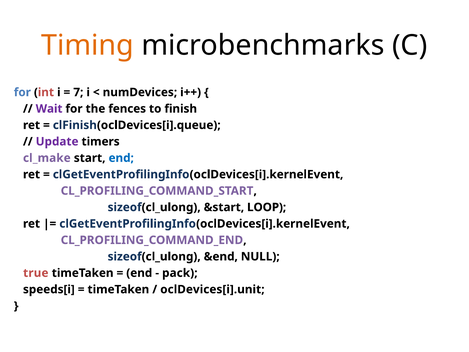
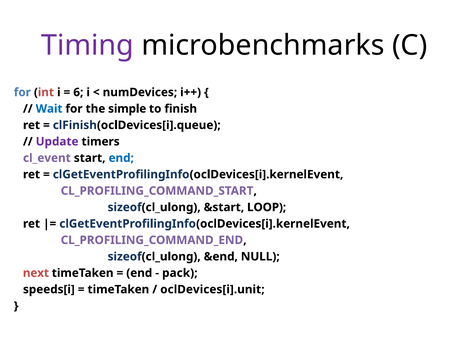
Timing colour: orange -> purple (88, 45)
7: 7 -> 6 (78, 92)
Wait colour: purple -> blue (49, 109)
fences: fences -> simple (127, 109)
cl_make: cl_make -> cl_event (47, 158)
true: true -> next (36, 273)
